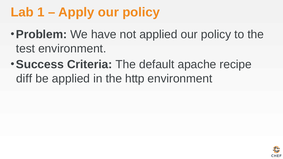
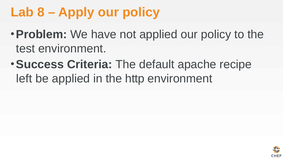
1: 1 -> 8 (41, 12)
diff: diff -> left (24, 79)
